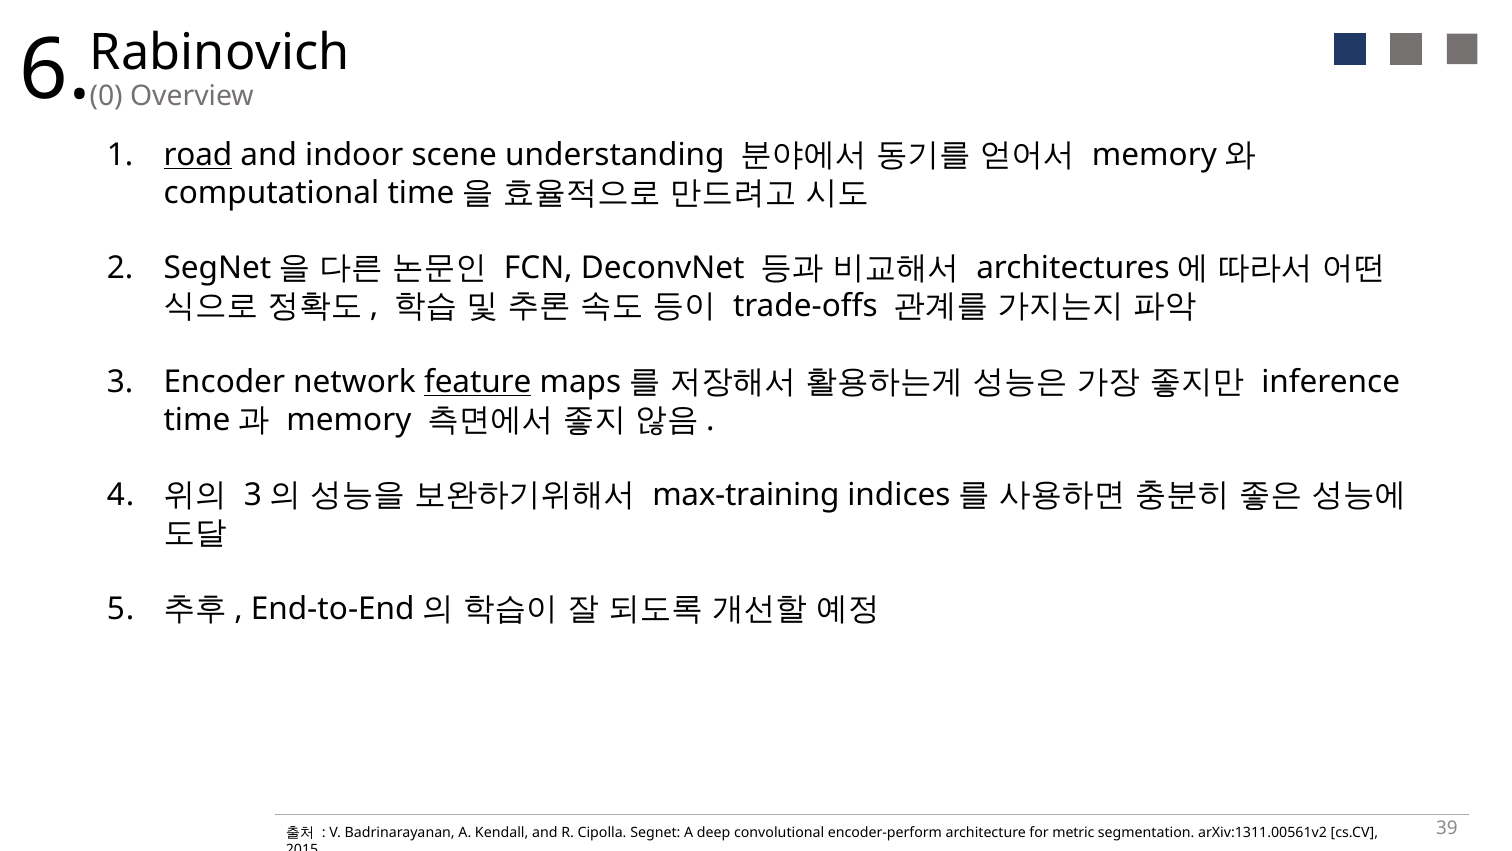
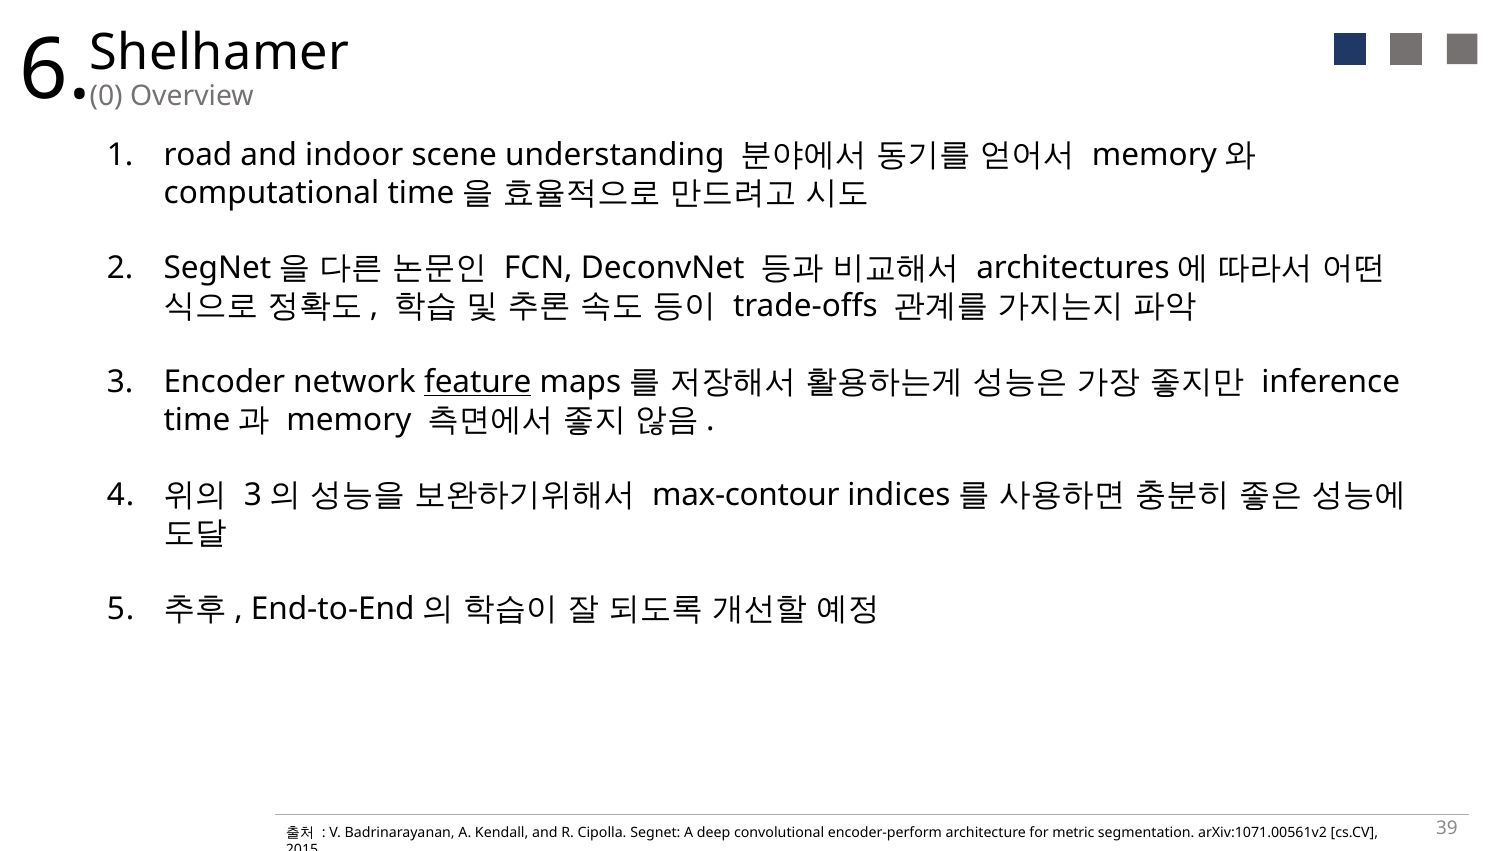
Rabinovich: Rabinovich -> Shelhamer (220, 52)
road underline: present -> none (198, 155)
max-training: max-training -> max-contour (746, 495)
arXiv:1311.00561v2: arXiv:1311.00561v2 -> arXiv:1071.00561v2 (1263, 832)
